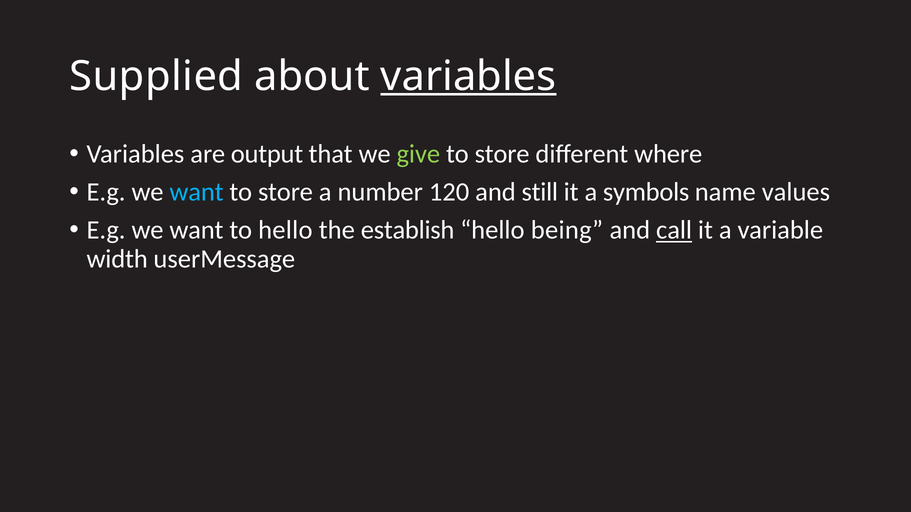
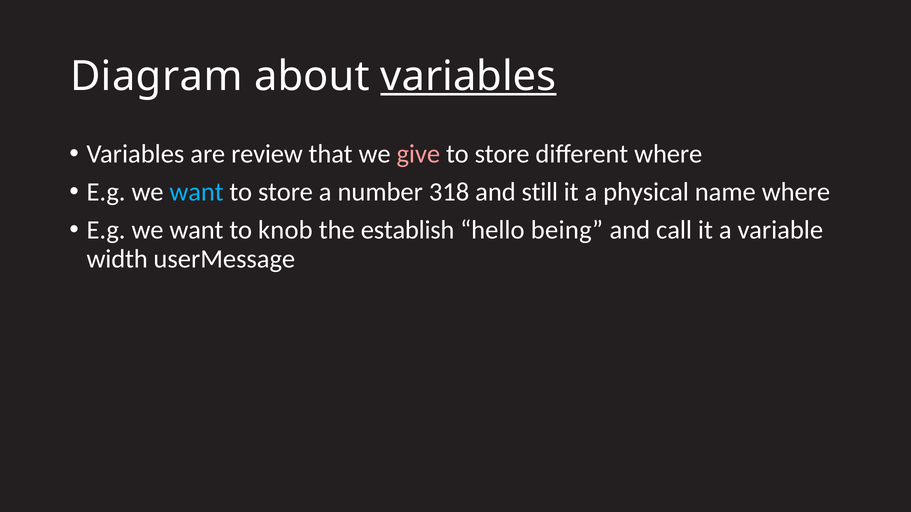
Supplied: Supplied -> Diagram (156, 77)
output: output -> review (267, 154)
give colour: light green -> pink (418, 154)
120: 120 -> 318 (449, 192)
symbols: symbols -> physical (646, 192)
name values: values -> where (796, 192)
to hello: hello -> knob (285, 230)
call underline: present -> none (674, 230)
